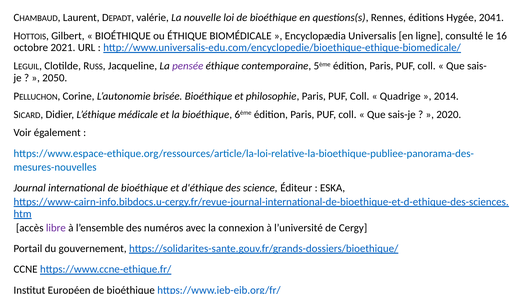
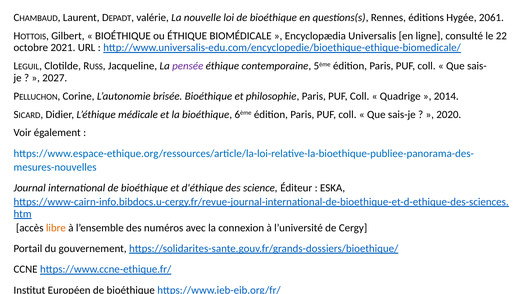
2041: 2041 -> 2061 (491, 17)
16: 16 -> 22 (501, 36)
2050: 2050 -> 2027 (55, 78)
libre colour: purple -> orange (56, 228)
